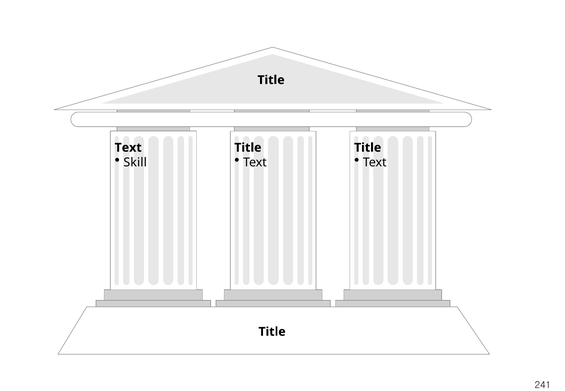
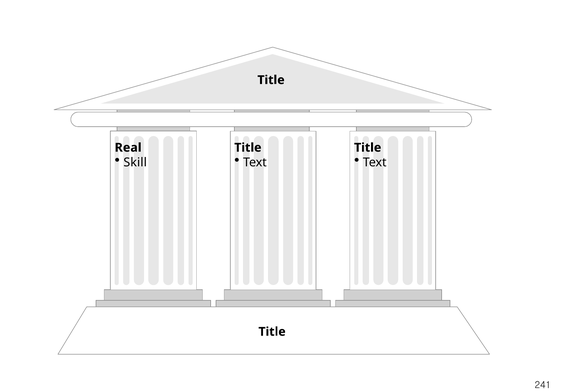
Text: Text -> Real (128, 148)
